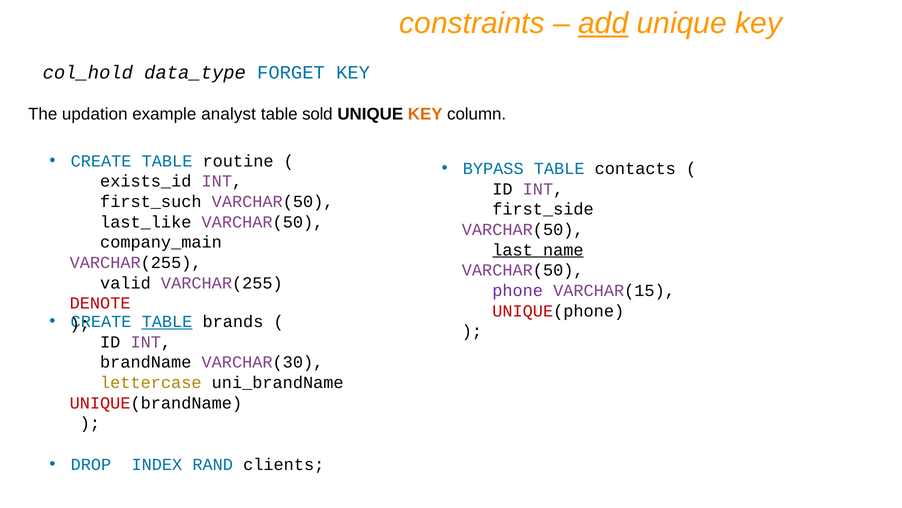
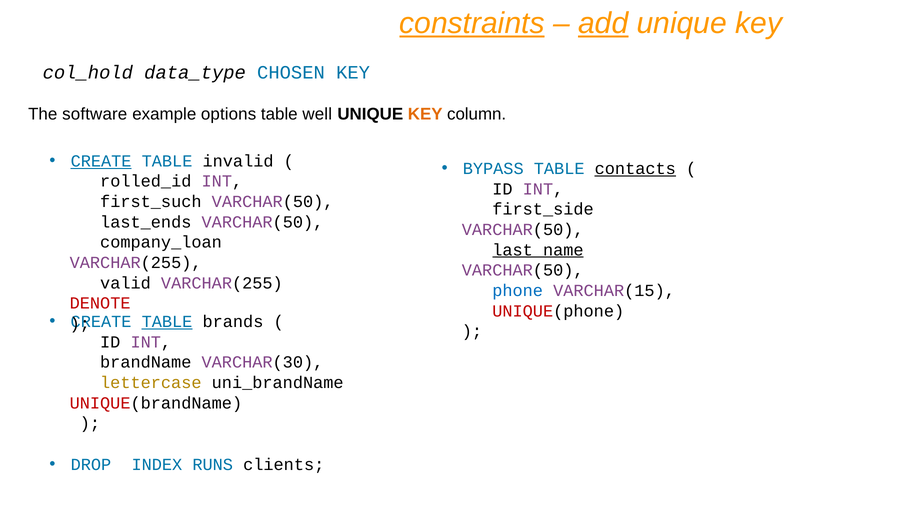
constraints underline: none -> present (472, 23)
FORGET: FORGET -> CHOSEN (291, 72)
updation: updation -> software (95, 114)
analyst: analyst -> options (229, 114)
sold: sold -> well (317, 114)
CREATE underline: none -> present (101, 161)
routine: routine -> invalid (238, 161)
contacts underline: none -> present (635, 168)
exists_id: exists_id -> rolled_id (146, 181)
last_like: last_like -> last_ends (146, 222)
company_main: company_main -> company_loan (161, 242)
phone colour: purple -> blue (518, 290)
RAND: RAND -> RUNS (213, 464)
